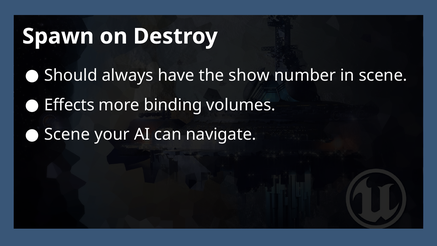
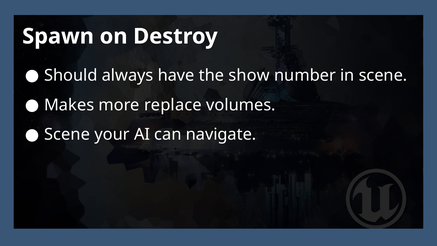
Effects: Effects -> Makes (69, 105)
binding: binding -> replace (173, 105)
